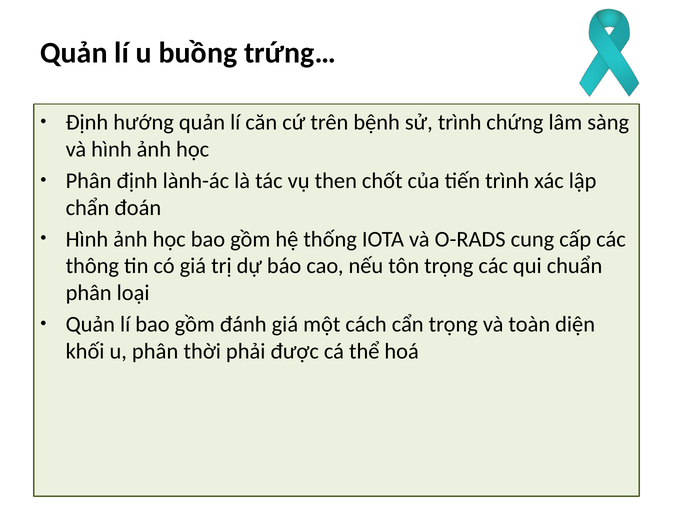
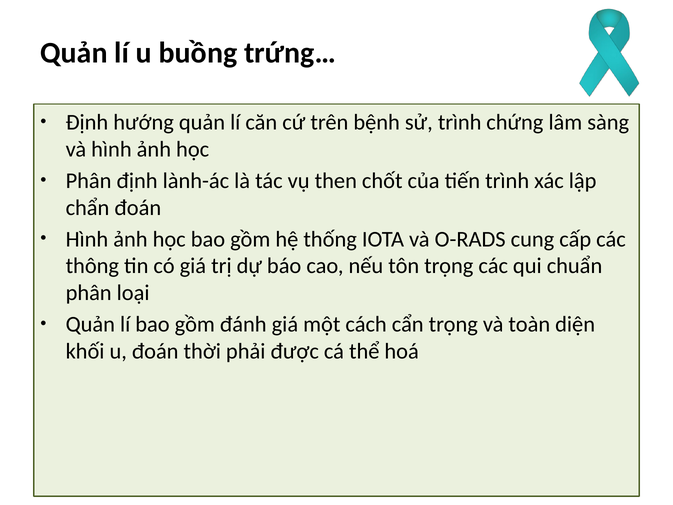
u phân: phân -> đoán (155, 351)
